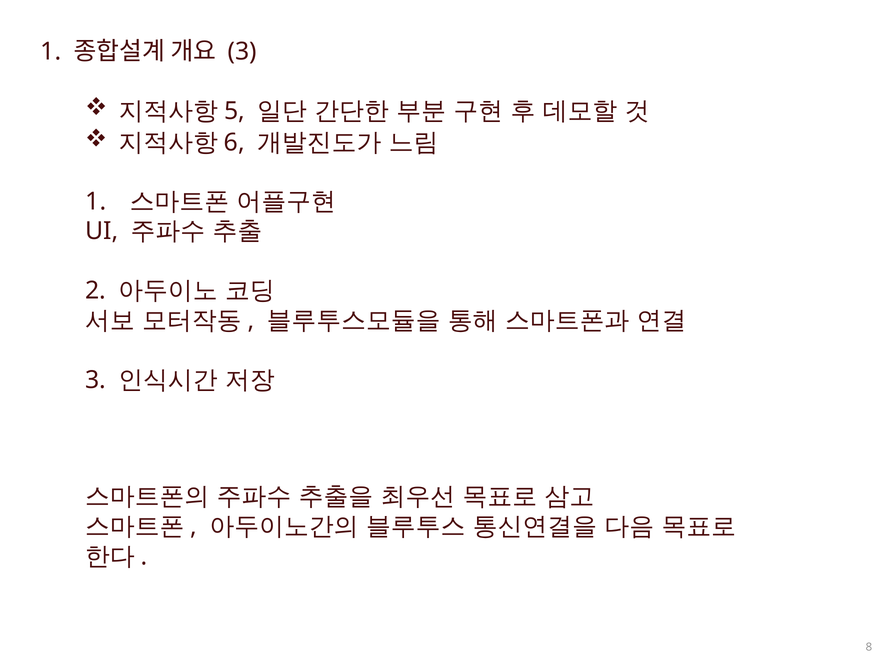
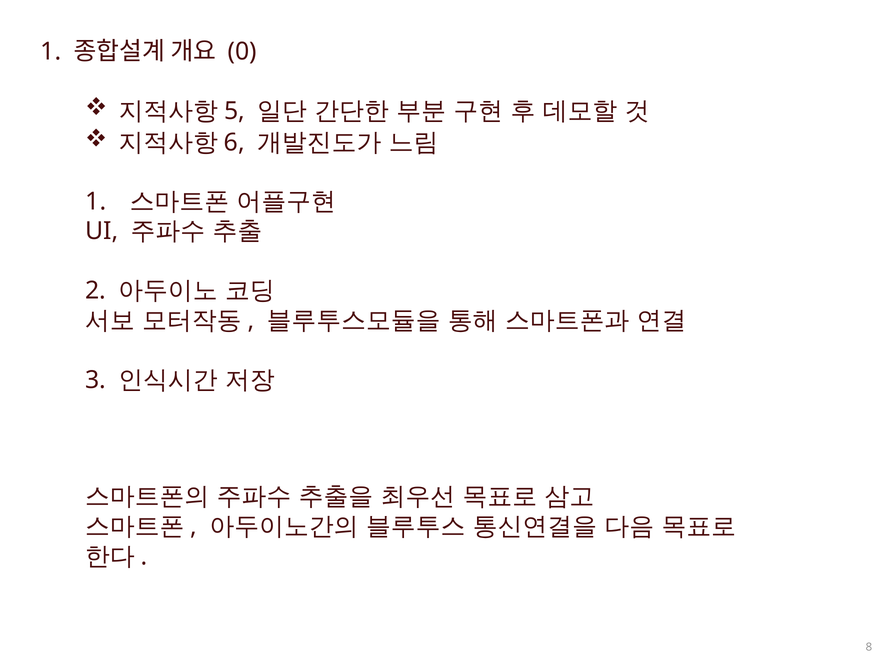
3: 3 -> 0 (242, 52)
